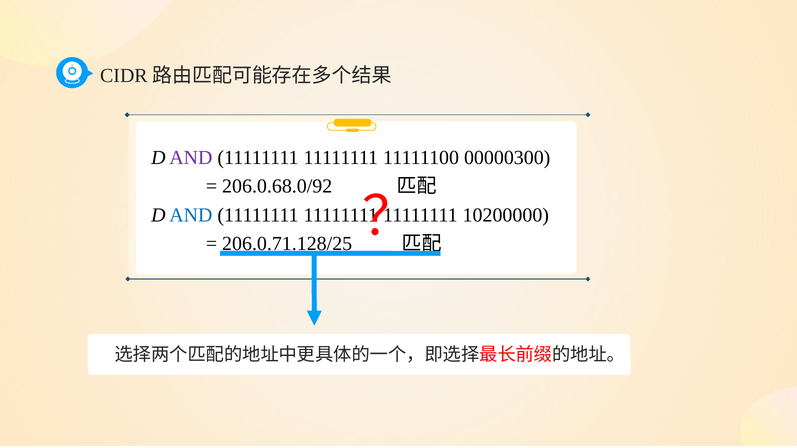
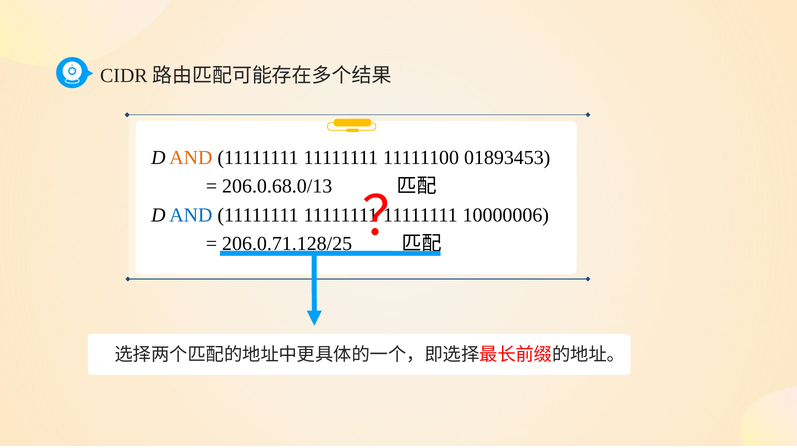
AND colour: purple -> orange (191, 158)
00000300: 00000300 -> 01893453 (507, 158)
206.0.68.0/92: 206.0.68.0/92 -> 206.0.68.0/13 (277, 187)
10200000: 10200000 -> 10000006 (506, 215)
